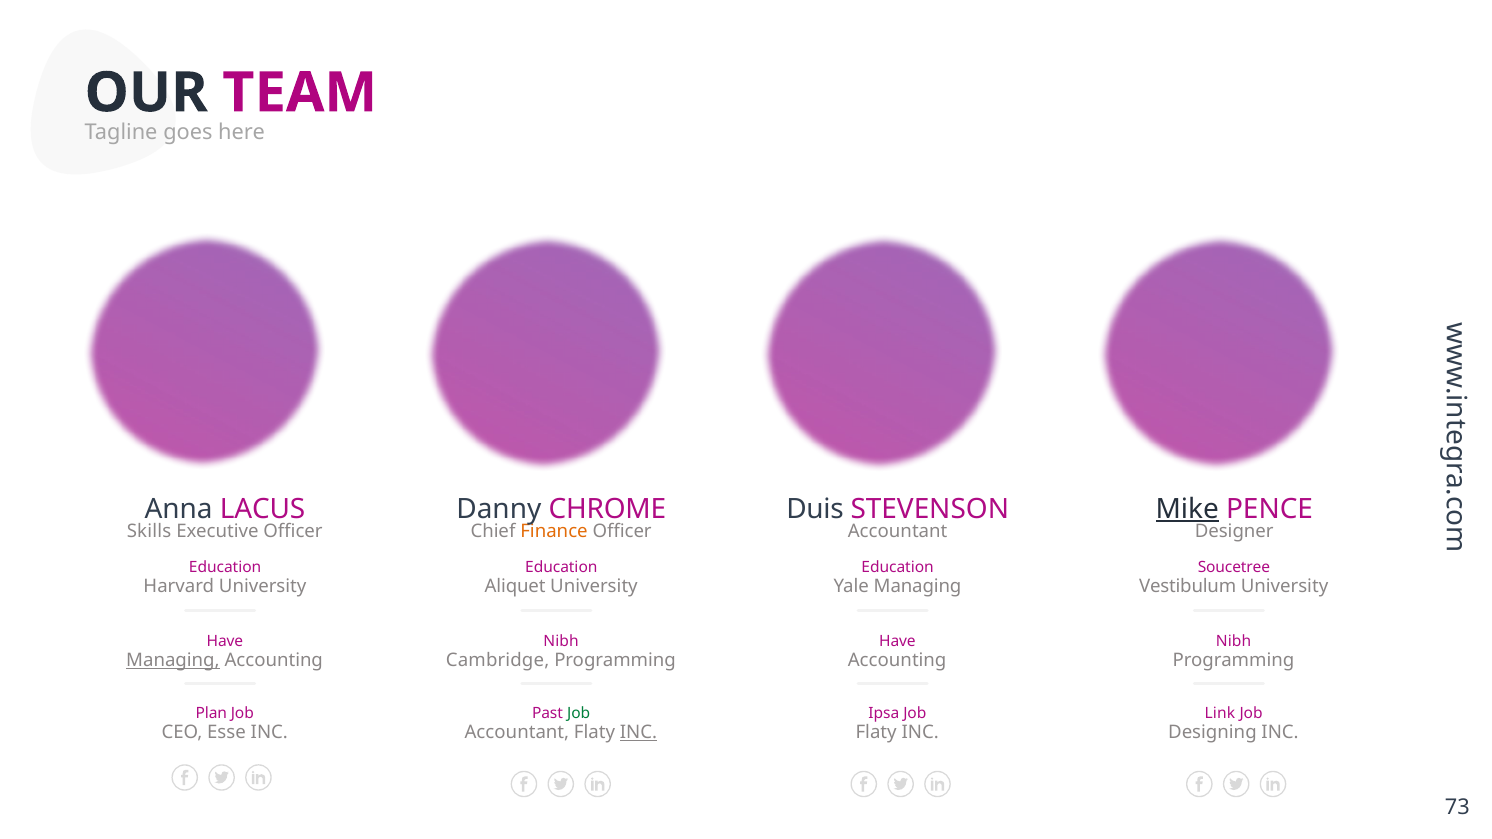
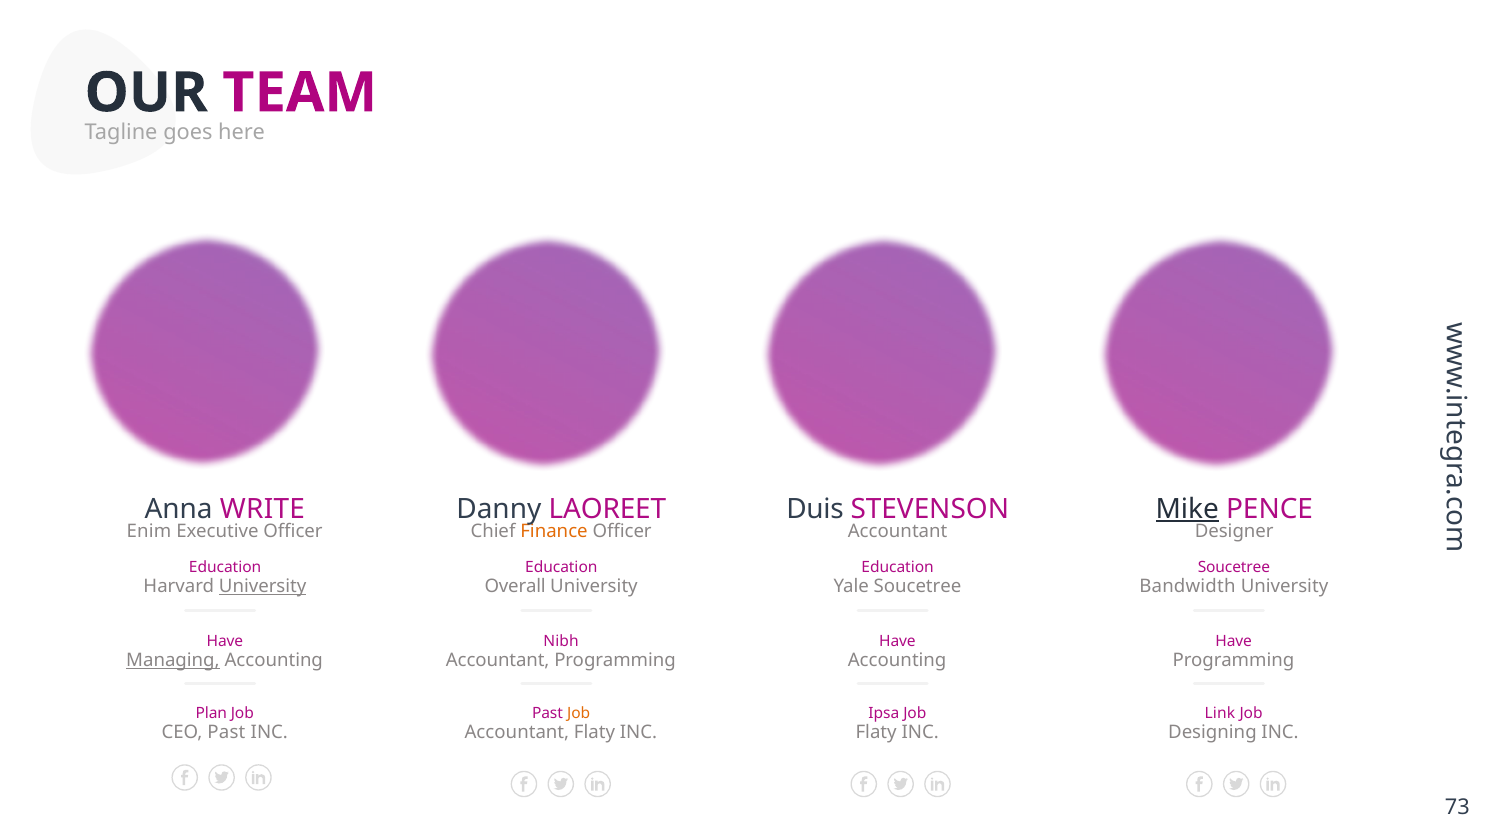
LACUS: LACUS -> WRITE (262, 509)
CHROME: CHROME -> LAOREET (607, 509)
Skills: Skills -> Enim (149, 531)
University underline: none -> present (263, 587)
Aliquet: Aliquet -> Overall (515, 587)
Yale Managing: Managing -> Soucetree (918, 587)
Vestibulum: Vestibulum -> Bandwidth (1187, 587)
Nibh: Nibh -> Have (1234, 642)
Cambridge: Cambridge -> Accountant (498, 660)
Job colour: green -> orange (579, 714)
CEO Esse: Esse -> Past (226, 733)
INC underline: present -> none (638, 733)
